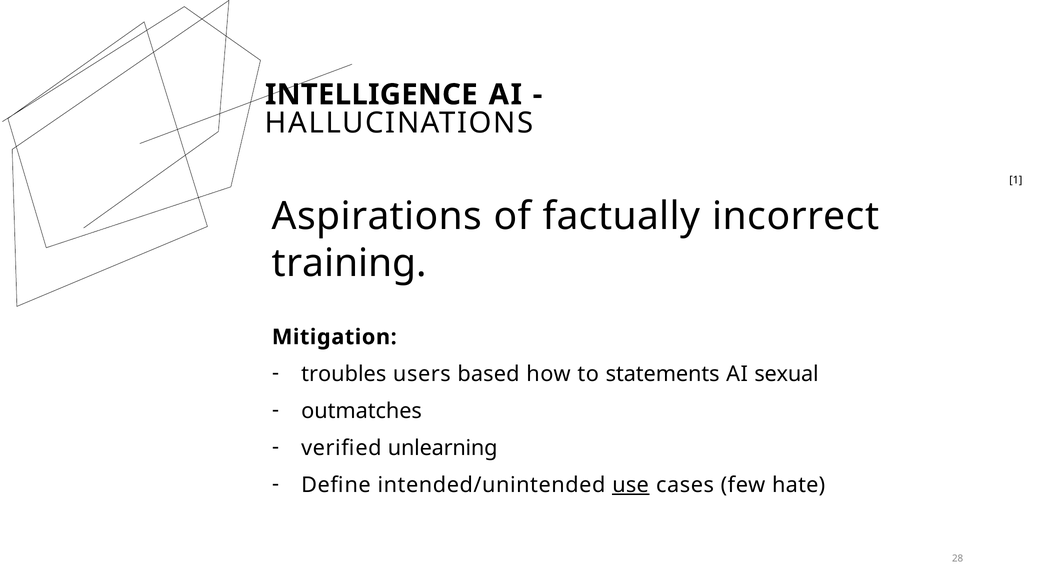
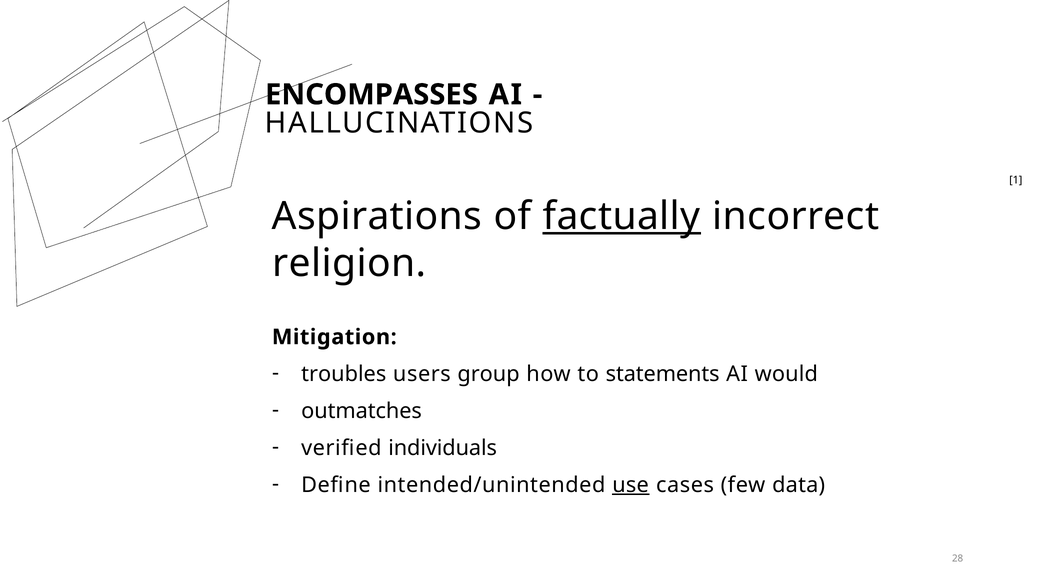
INTELLIGENCE: INTELLIGENCE -> ENCOMPASSES (371, 95)
factually underline: none -> present (621, 216)
training: training -> religion (349, 263)
based: based -> group (489, 374)
sexual: sexual -> would (786, 374)
unlearning: unlearning -> individuals (443, 448)
hate: hate -> data (799, 485)
